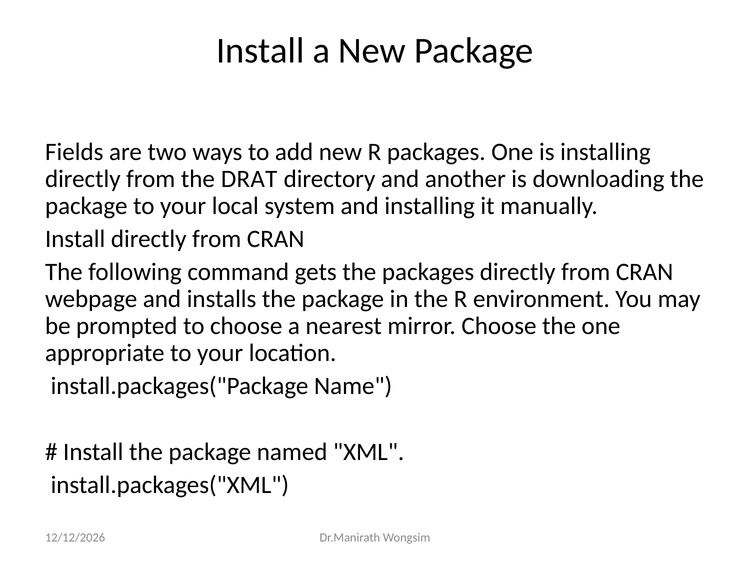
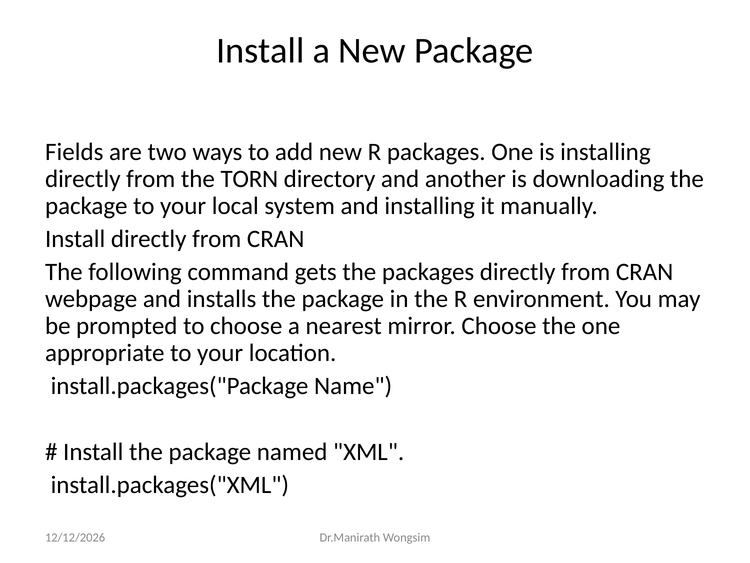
DRAT: DRAT -> TORN (249, 179)
